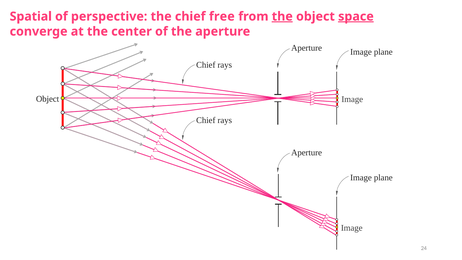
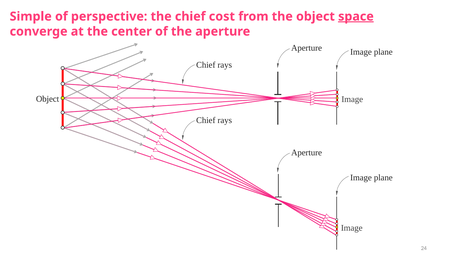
Spatial: Spatial -> Simple (31, 16)
free: free -> cost (222, 16)
the underline: present -> none (282, 16)
